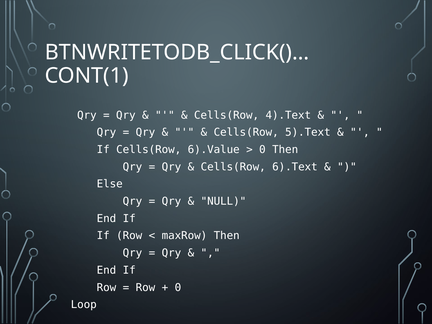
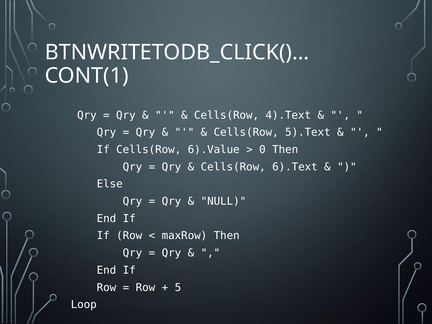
0: 0 -> 5 (178, 287)
